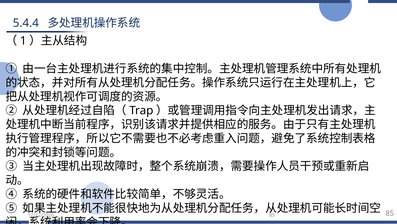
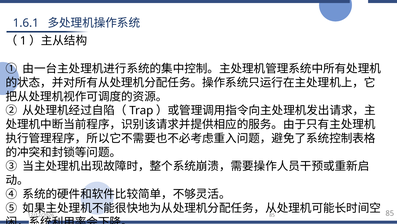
5.4.4: 5.4.4 -> 1.6.1 (26, 23)
